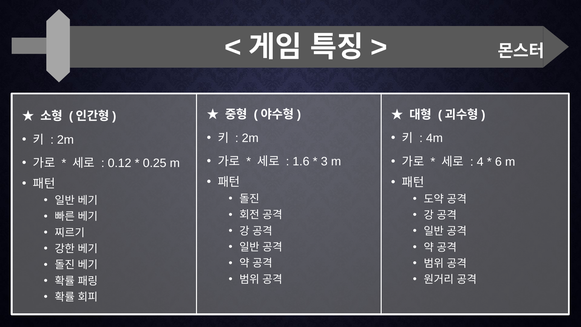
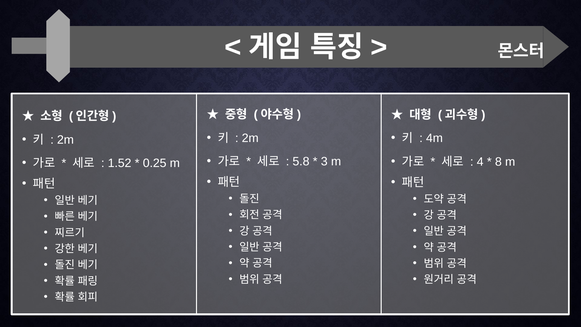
1.6: 1.6 -> 5.8 (301, 161)
6: 6 -> 8 (498, 162)
0.12: 0.12 -> 1.52 (120, 163)
